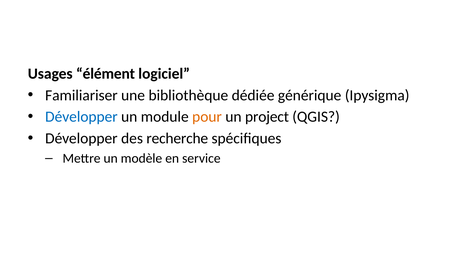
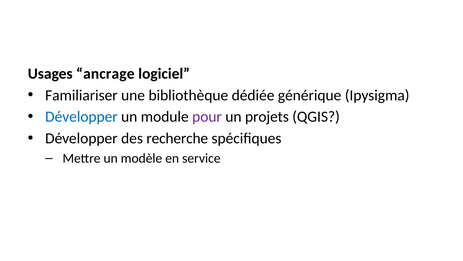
élément: élément -> ancrage (105, 73)
pour colour: orange -> purple (207, 117)
project: project -> projets (267, 117)
